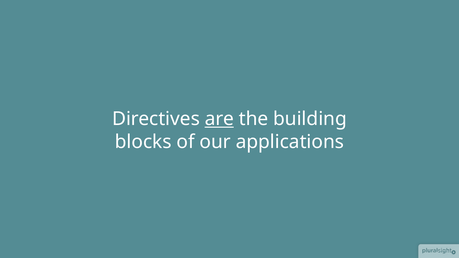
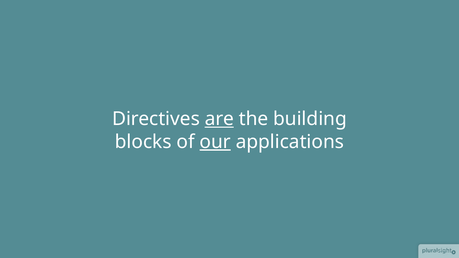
our underline: none -> present (215, 142)
